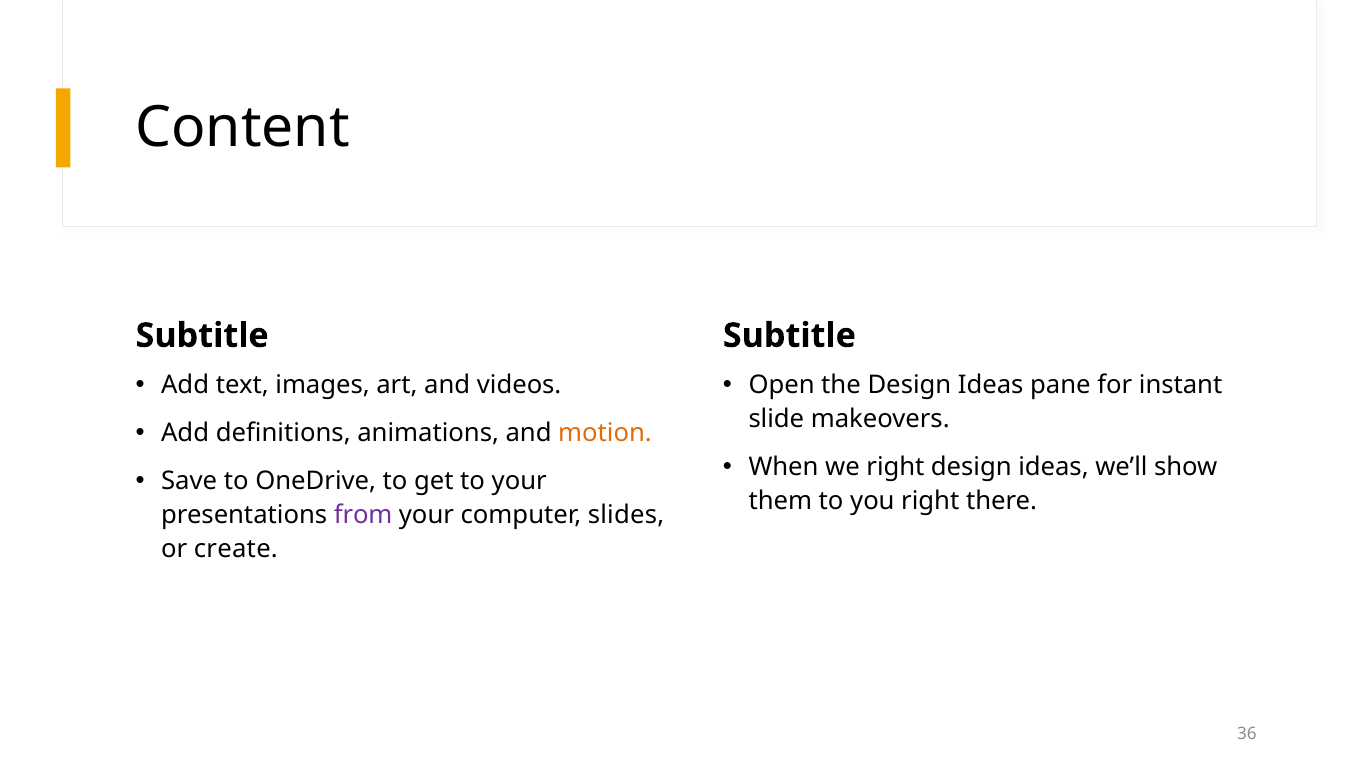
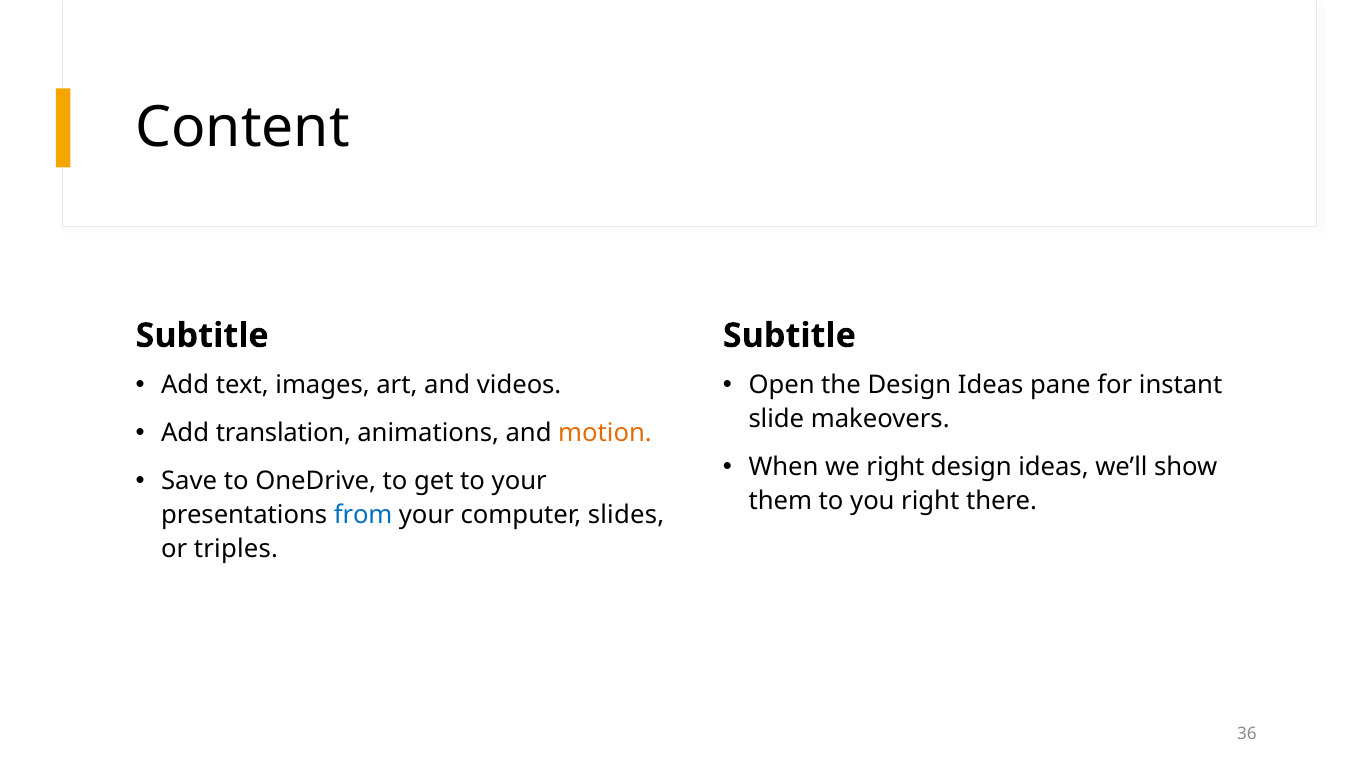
definitions: definitions -> translation (283, 433)
from colour: purple -> blue (363, 515)
create: create -> triples (236, 549)
